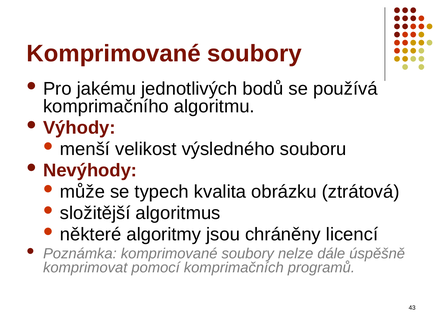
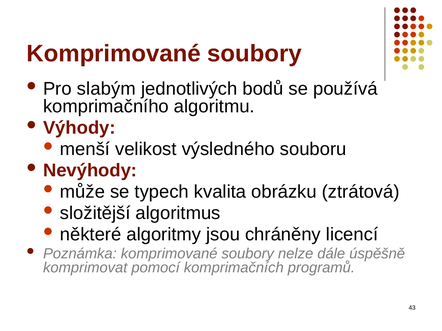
jakému: jakému -> slabým (106, 89)
